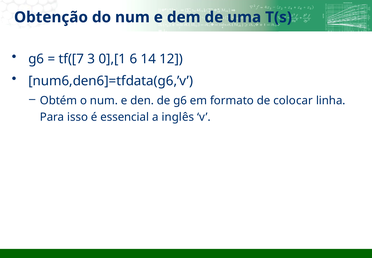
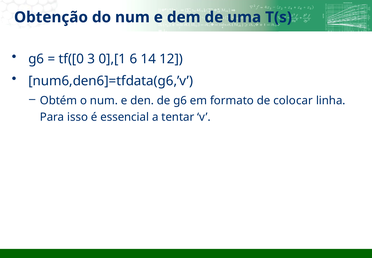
tf([7: tf([7 -> tf([0 (71, 59)
inglês: inglês -> tentar (178, 117)
